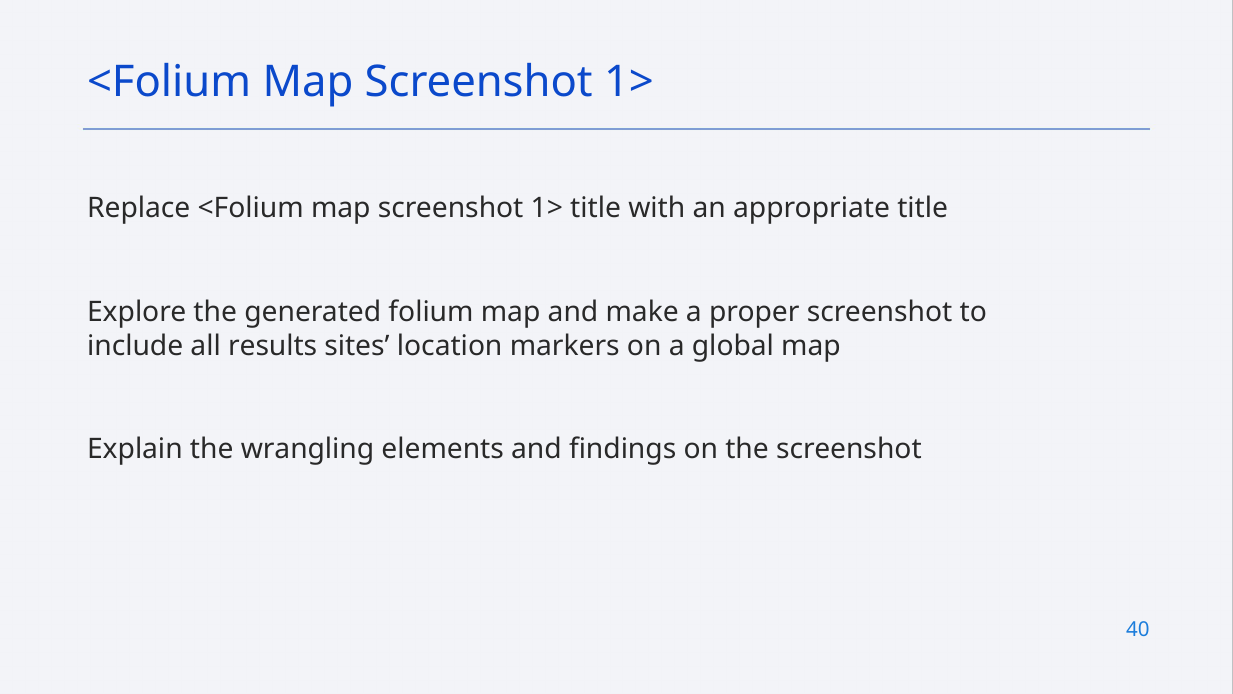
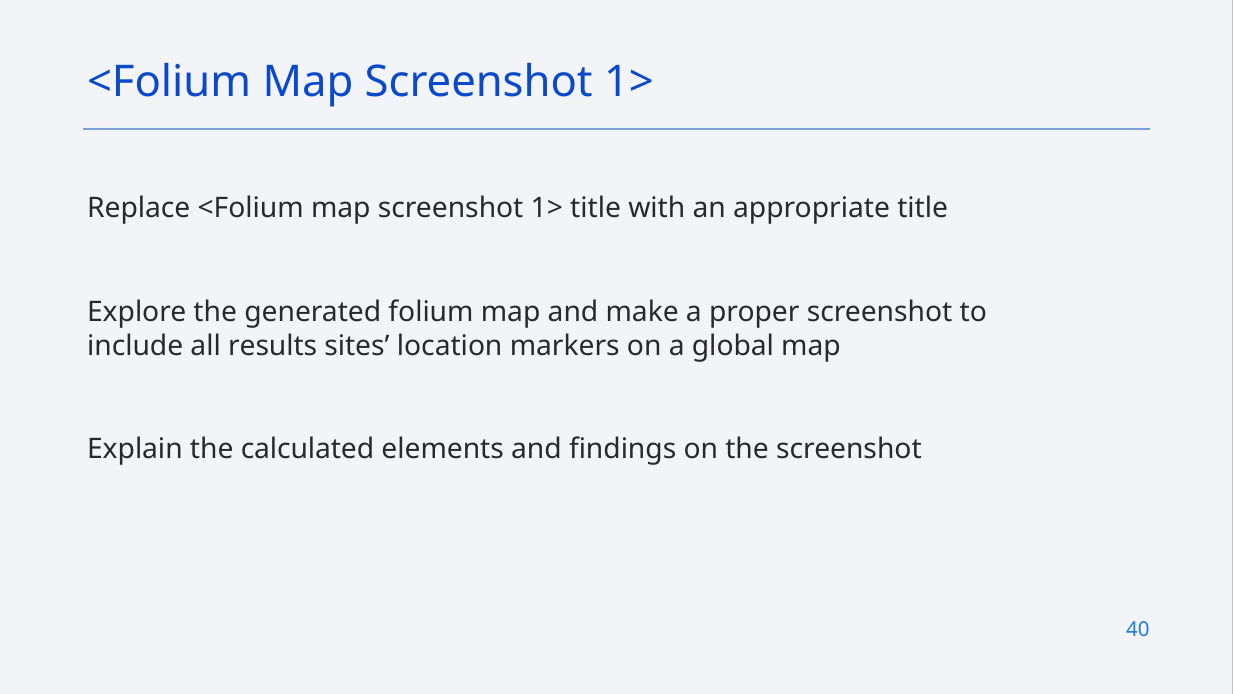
wrangling: wrangling -> calculated (307, 449)
